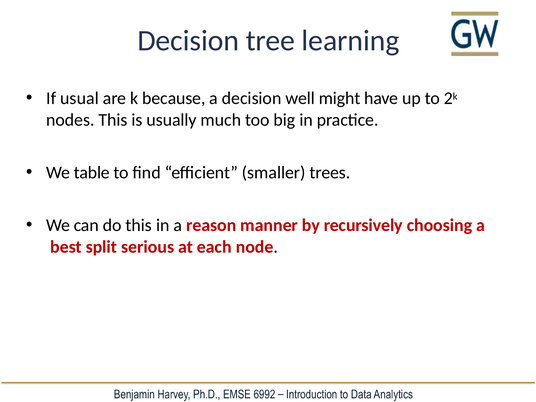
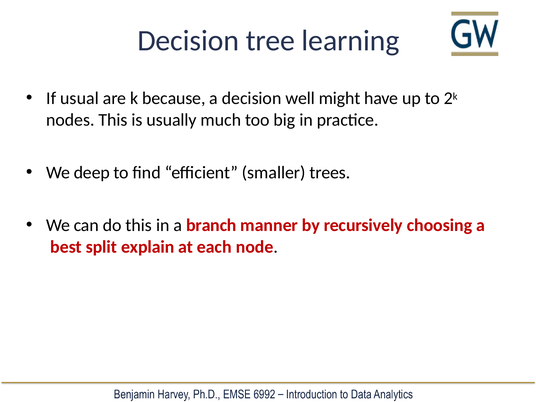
table: table -> deep (92, 173)
reason: reason -> branch (211, 225)
serious: serious -> explain (148, 247)
